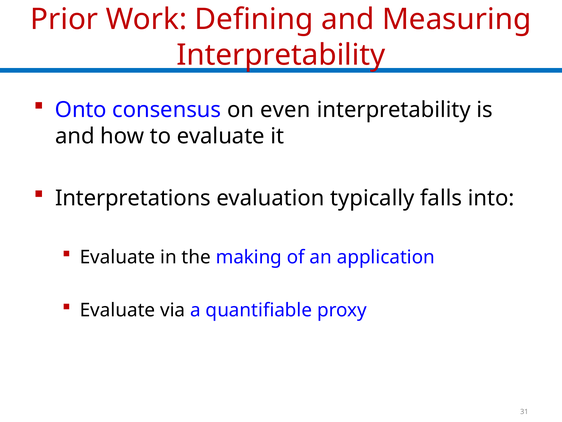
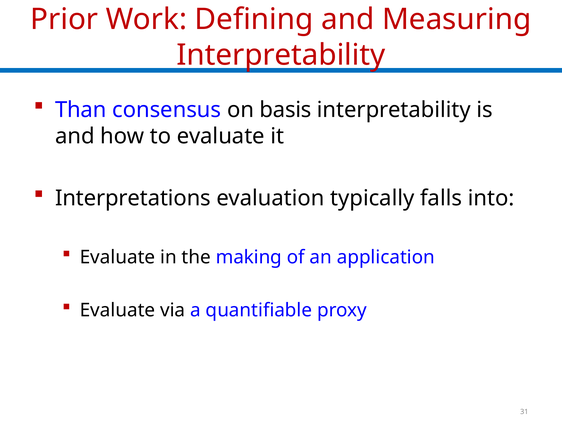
Onto: Onto -> Than (81, 110)
even: even -> basis (286, 110)
